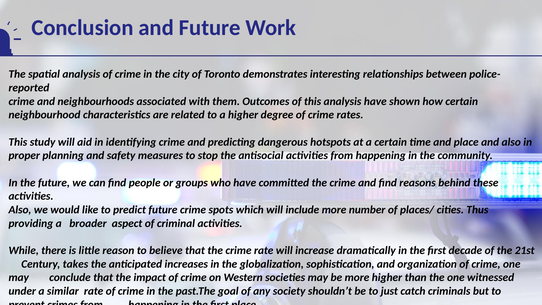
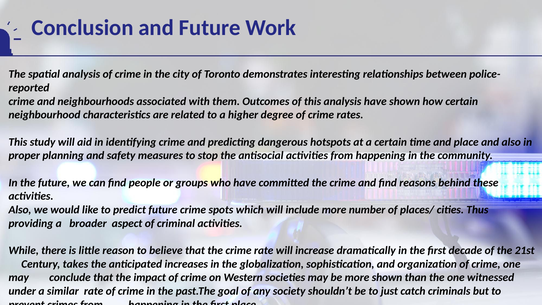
more higher: higher -> shown (387, 278)
